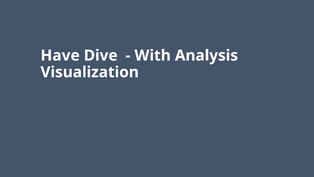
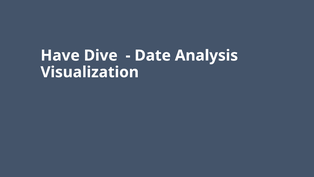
With: With -> Date (153, 55)
